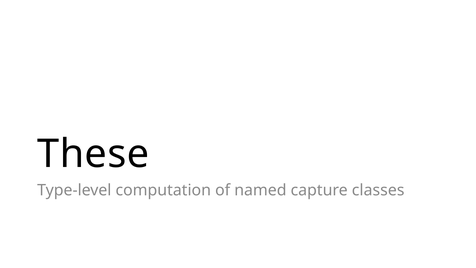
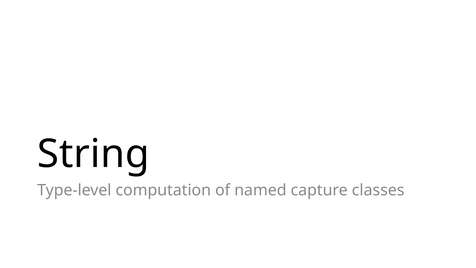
These: These -> String (93, 154)
